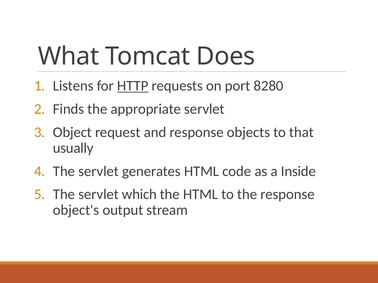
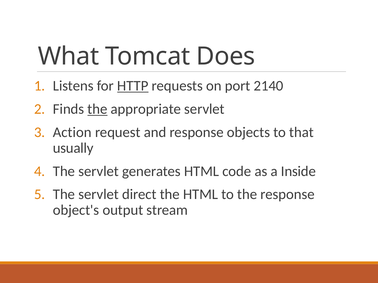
8280: 8280 -> 2140 (269, 86)
the underline: none -> present (97, 109)
Object: Object -> Action (72, 132)
which: which -> direct (139, 195)
